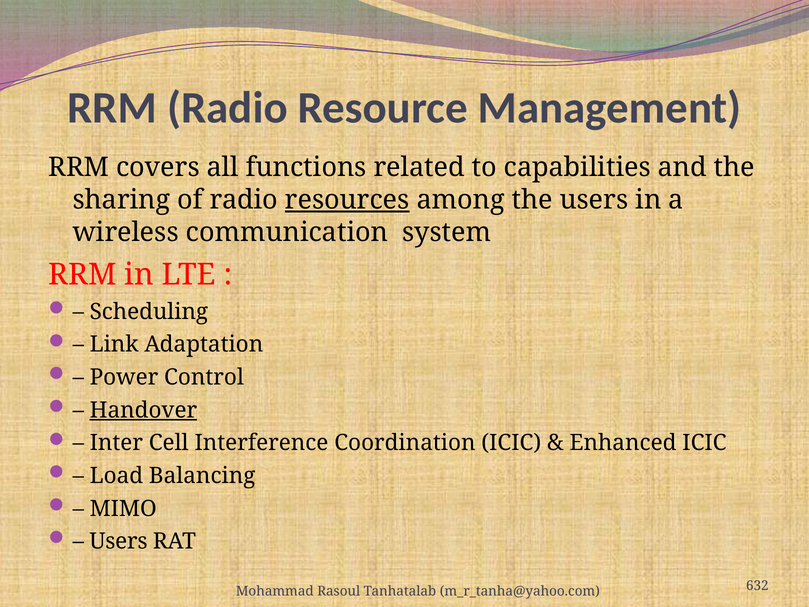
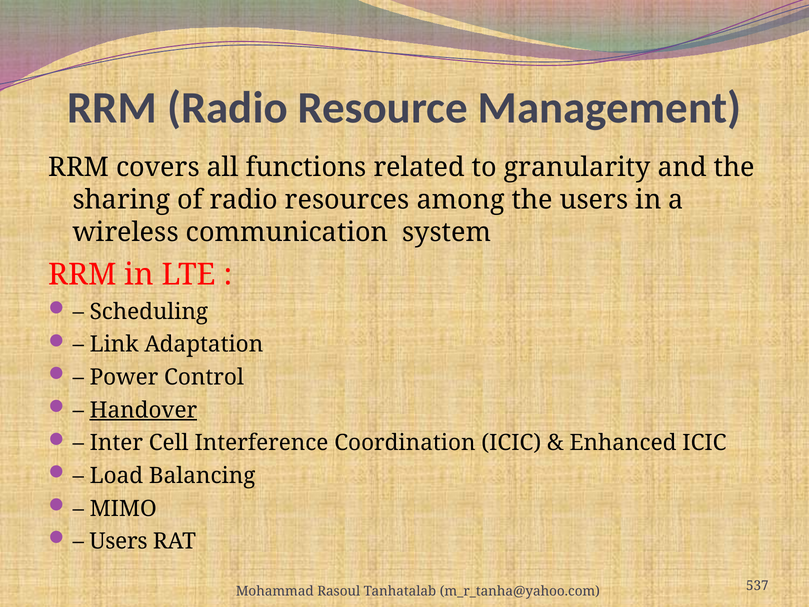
capabilities: capabilities -> granularity (577, 167)
resources underline: present -> none (347, 200)
632: 632 -> 537 (757, 585)
